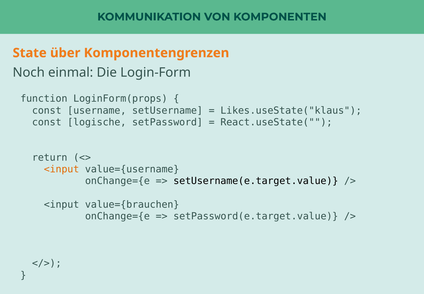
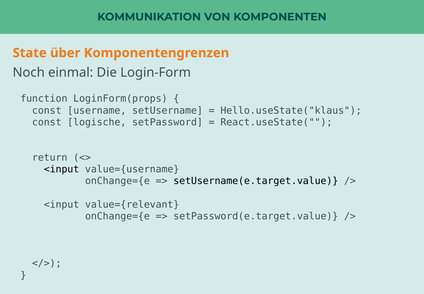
Likes.useState("klaus: Likes.useState("klaus -> Hello.useState("klaus (291, 110)
<input colour: orange -> black (62, 169)
value={brauchen: value={brauchen -> value={relevant (132, 204)
